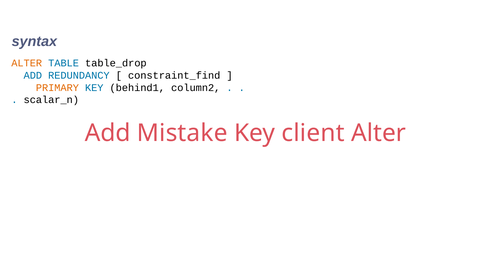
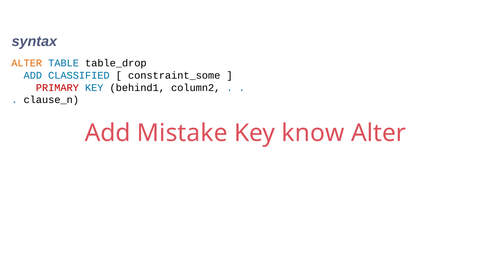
REDUNDANCY: REDUNDANCY -> CLASSIFIED (79, 75)
constraint_find: constraint_find -> constraint_some (174, 75)
PRIMARY colour: orange -> red (57, 88)
scalar_n: scalar_n -> clause_n (51, 100)
client: client -> know (313, 133)
